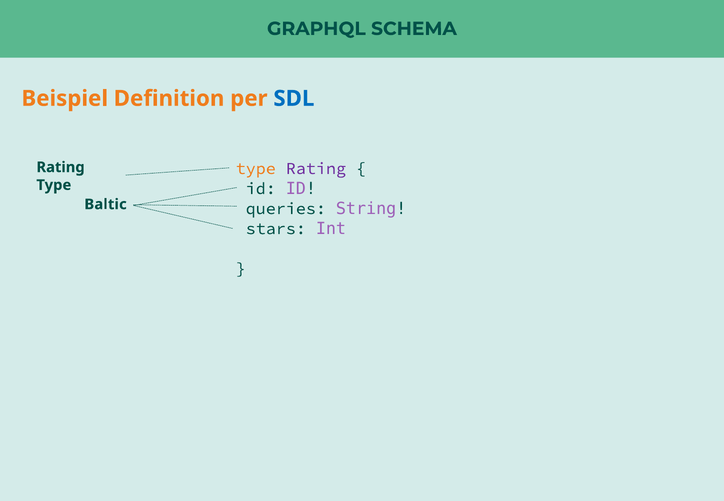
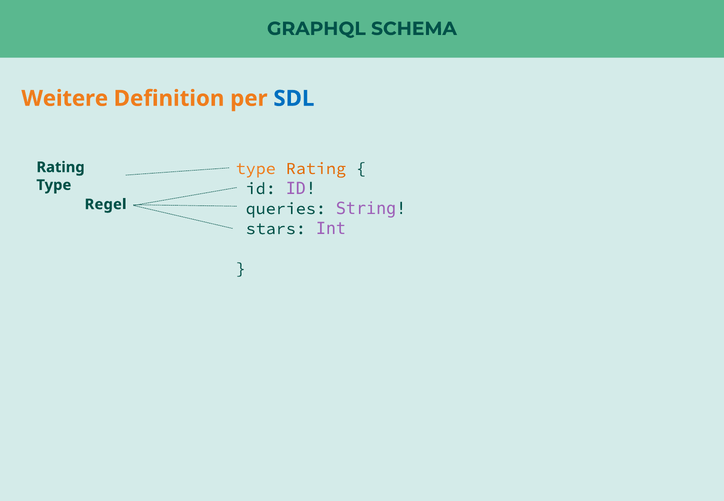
Beispiel: Beispiel -> Weitere (65, 99)
Rating colour: purple -> orange (316, 169)
Baltic: Baltic -> Regel (106, 204)
